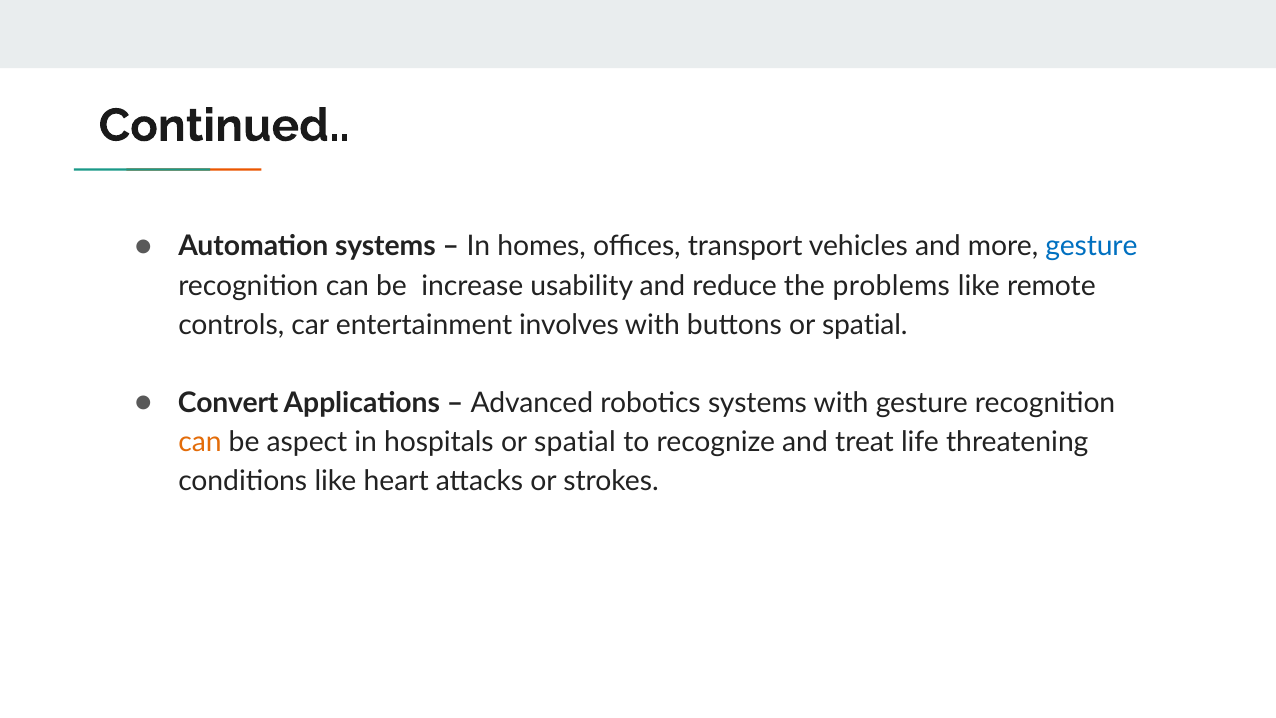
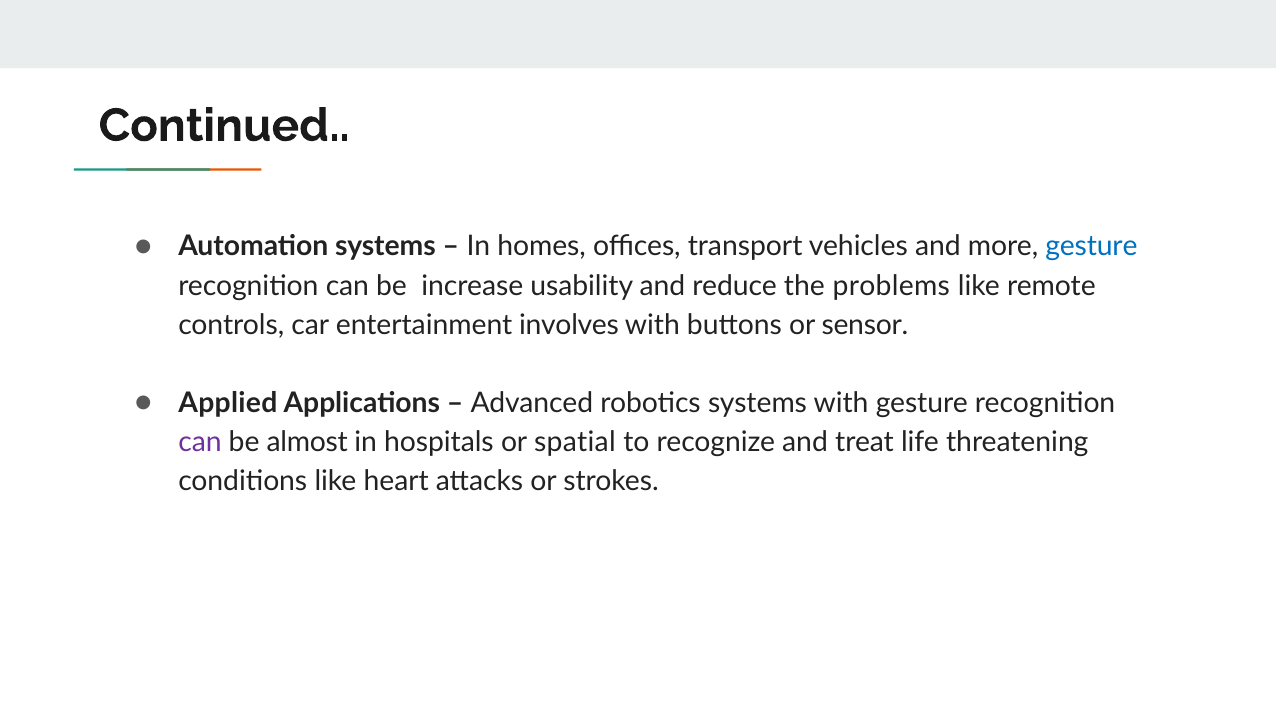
buttons or spatial: spatial -> sensor (865, 325)
Convert: Convert -> Applied (228, 403)
can colour: orange -> purple (200, 442)
aspect: aspect -> almost (307, 442)
